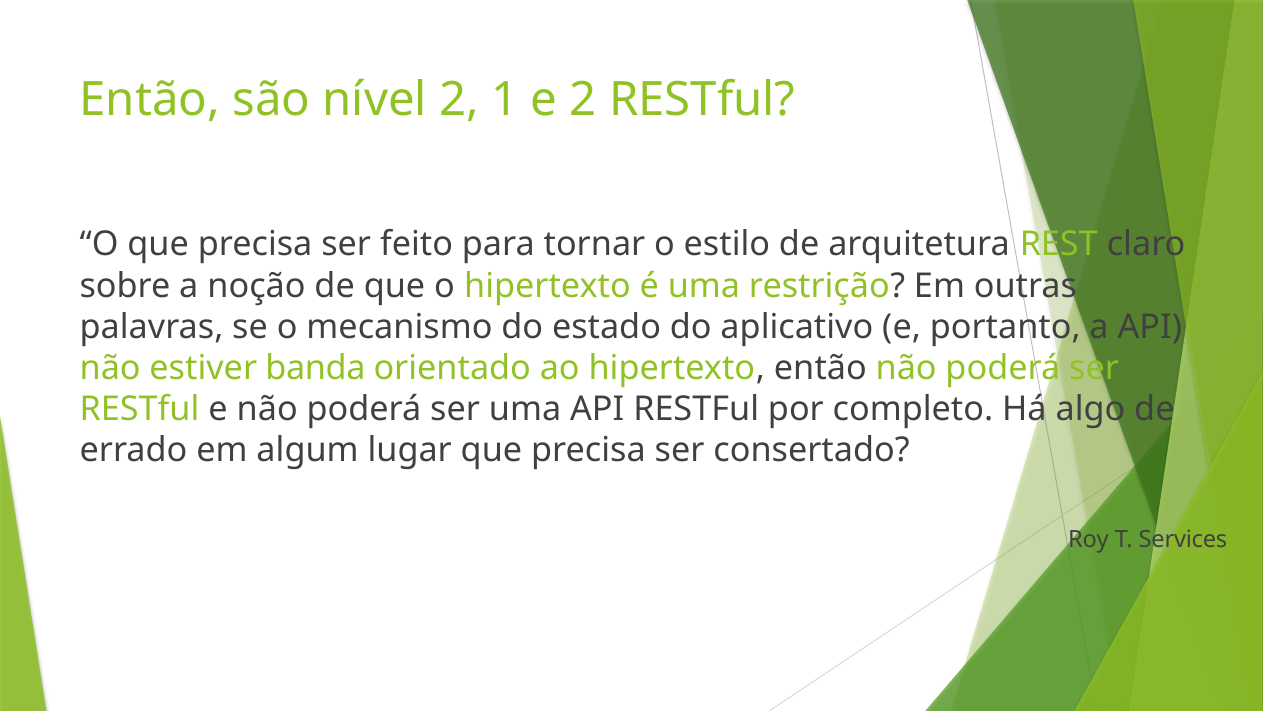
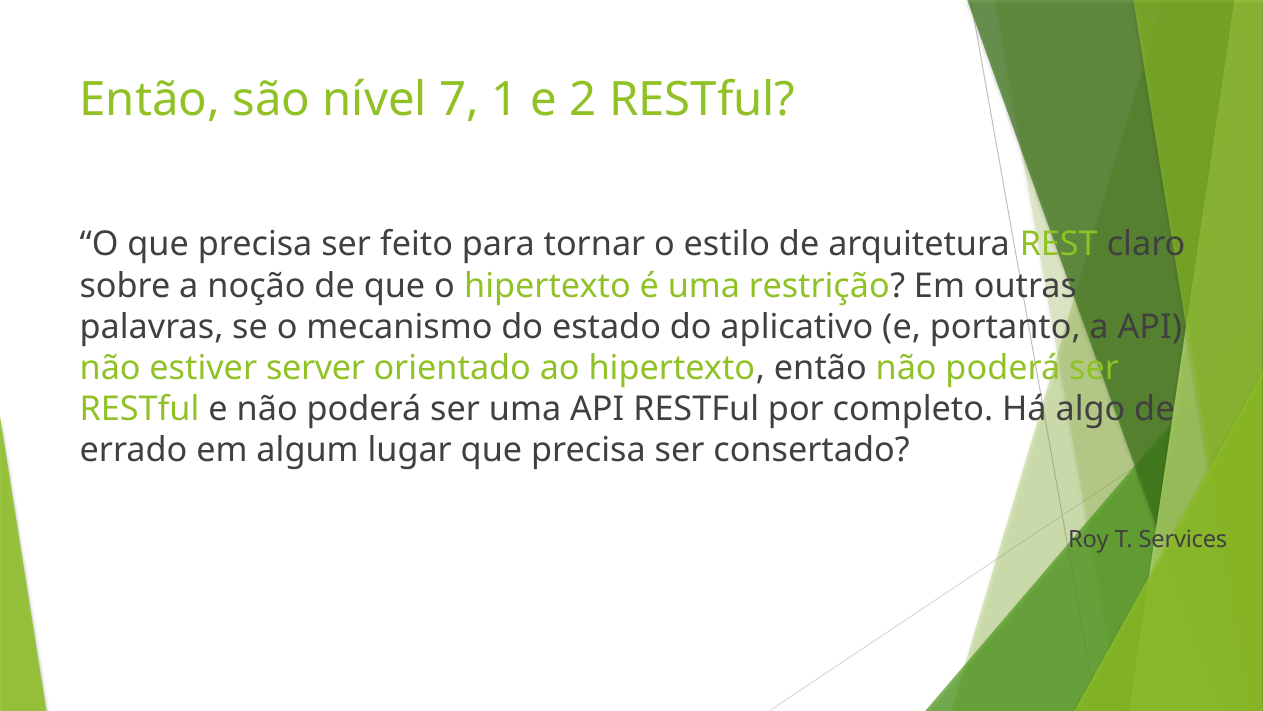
nível 2: 2 -> 7 (459, 100)
banda: banda -> server (315, 368)
